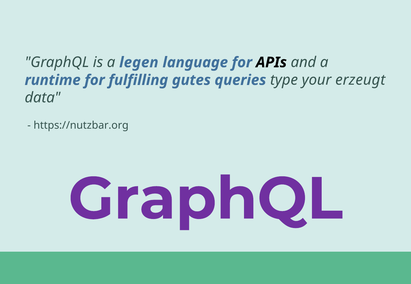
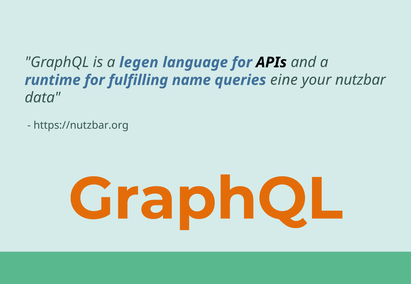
gutes: gutes -> name (191, 80)
type: type -> eine (284, 80)
erzeugt: erzeugt -> nutzbar (360, 80)
GraphQL colour: purple -> orange (206, 199)
